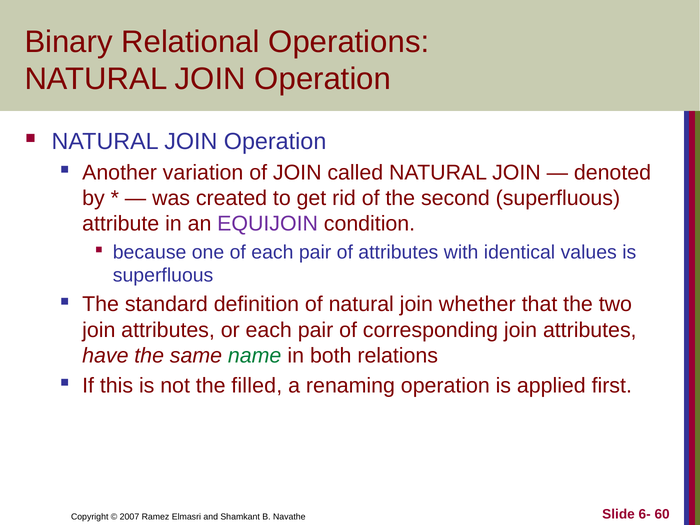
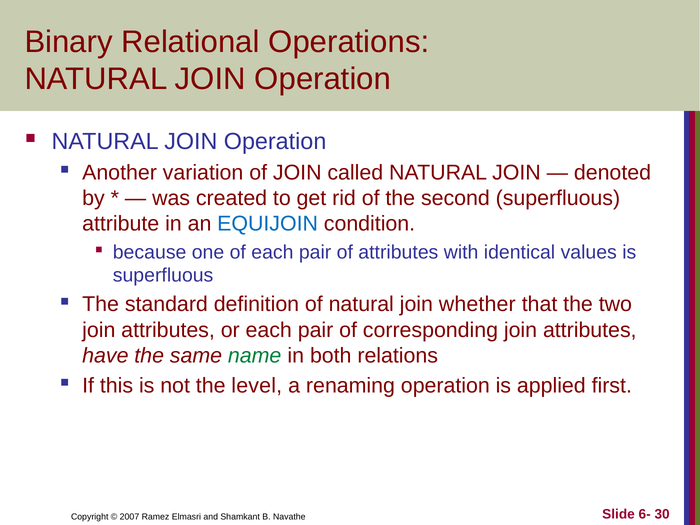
EQUIJOIN colour: purple -> blue (268, 224)
filled: filled -> level (257, 386)
60: 60 -> 30 (662, 514)
